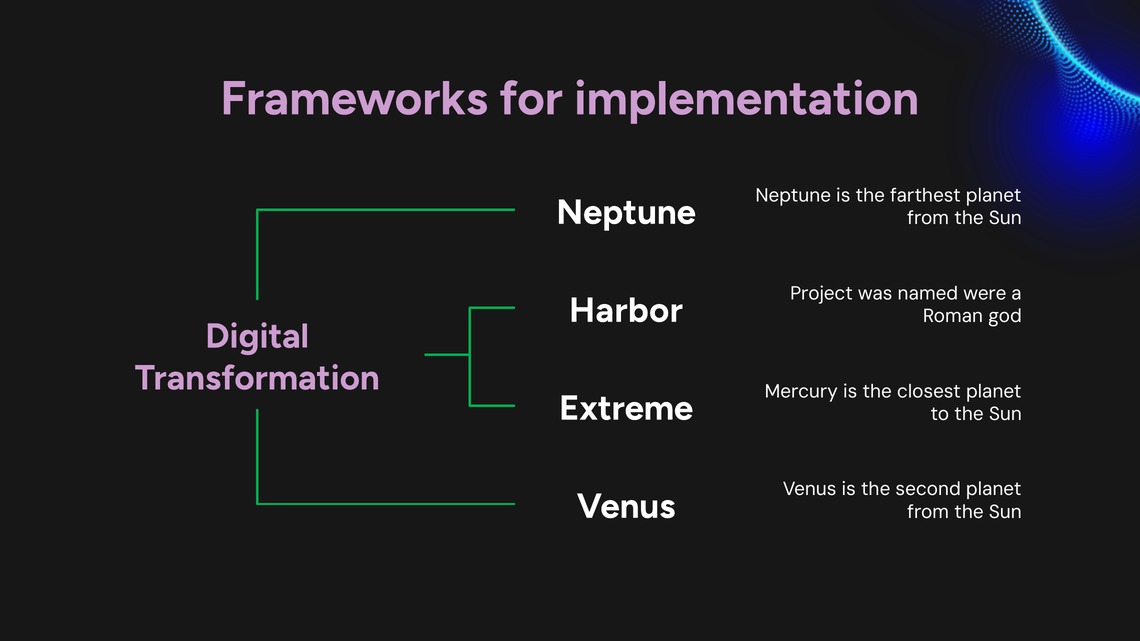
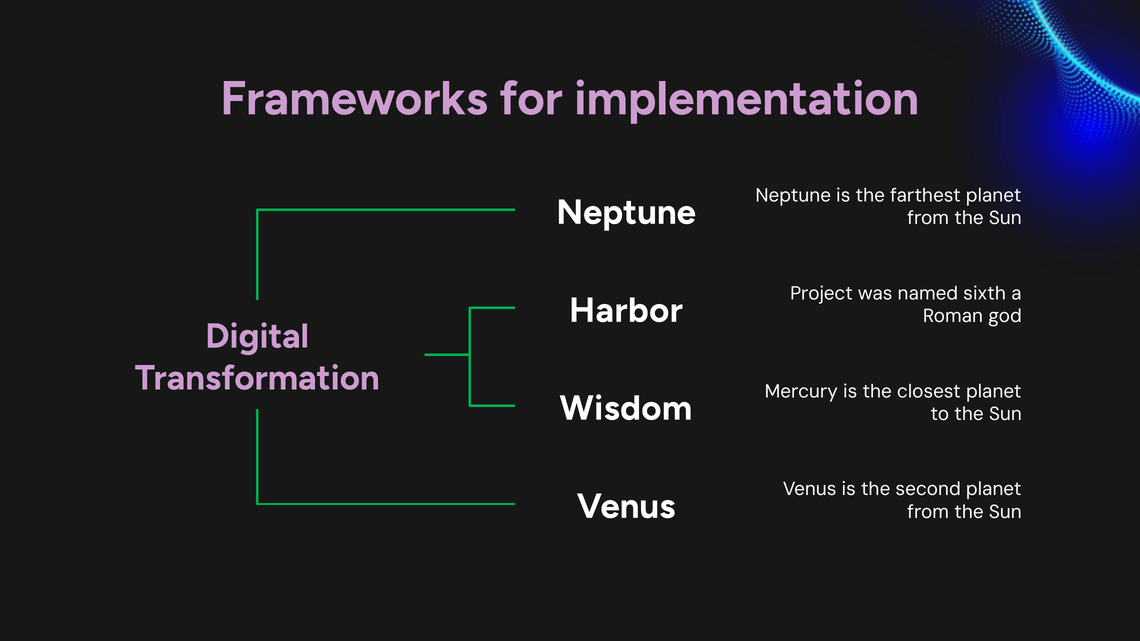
were: were -> sixth (985, 294)
Extreme: Extreme -> Wisdom (626, 408)
